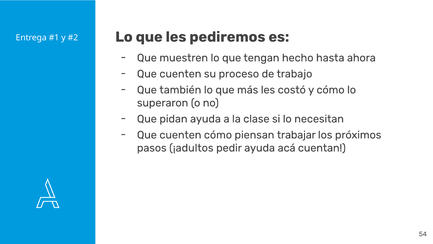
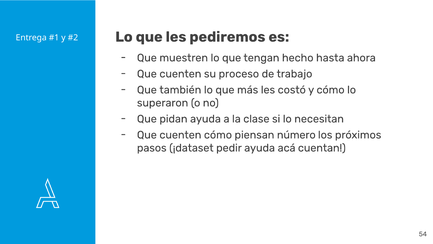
trabajar: trabajar -> número (296, 135)
¡adultos: ¡adultos -> ¡dataset (191, 148)
